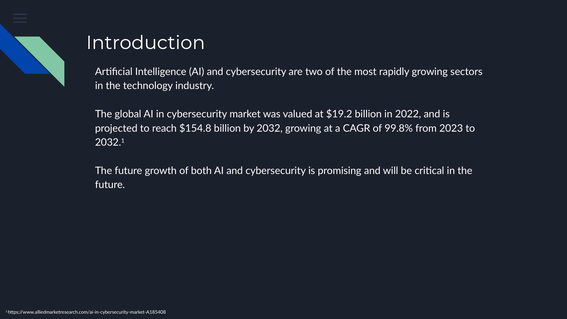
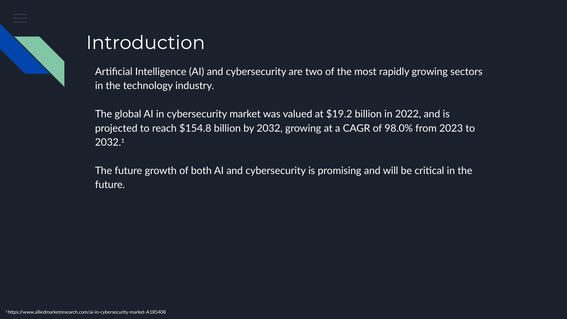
99.8%: 99.8% -> 98.0% (399, 128)
